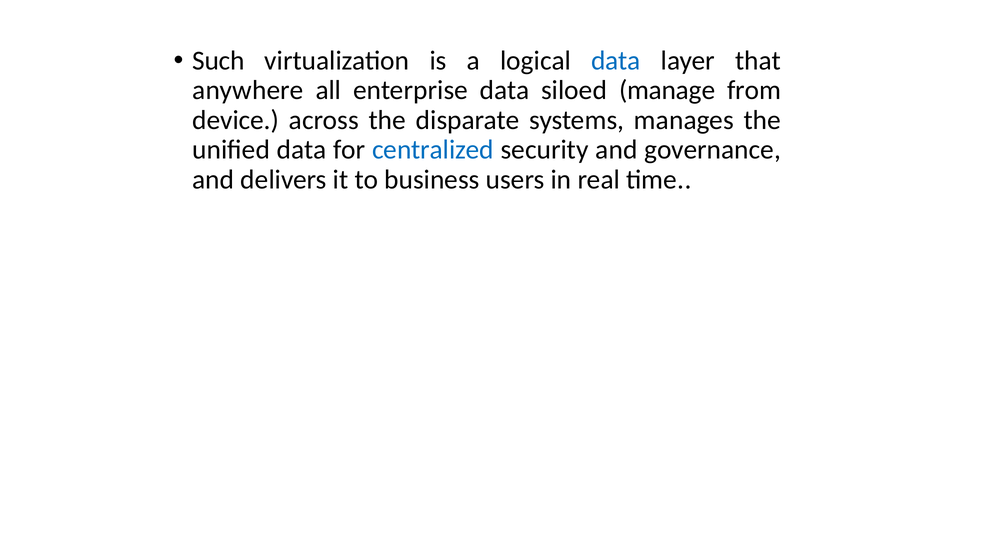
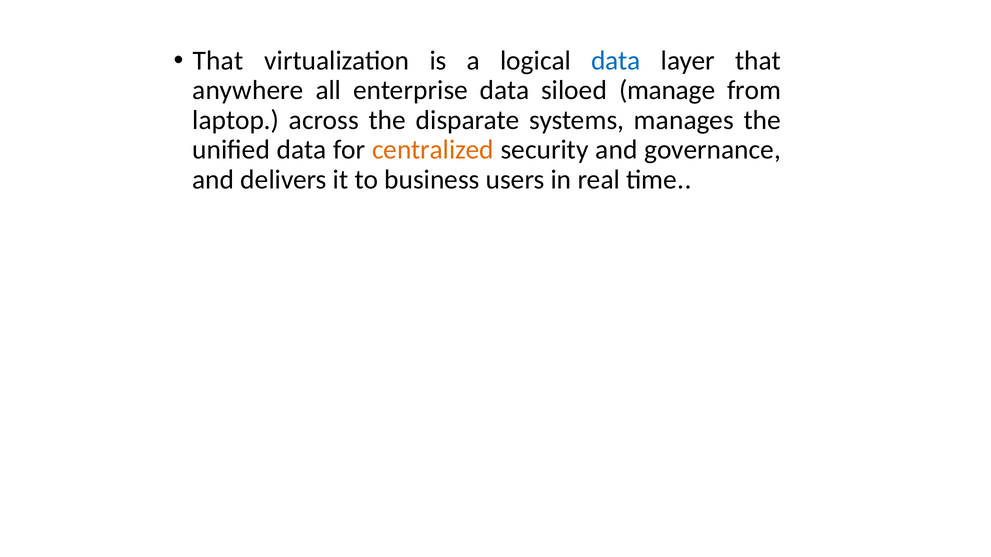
Such: Such -> That (218, 61)
device: device -> laptop (236, 120)
centralized colour: blue -> orange (433, 150)
